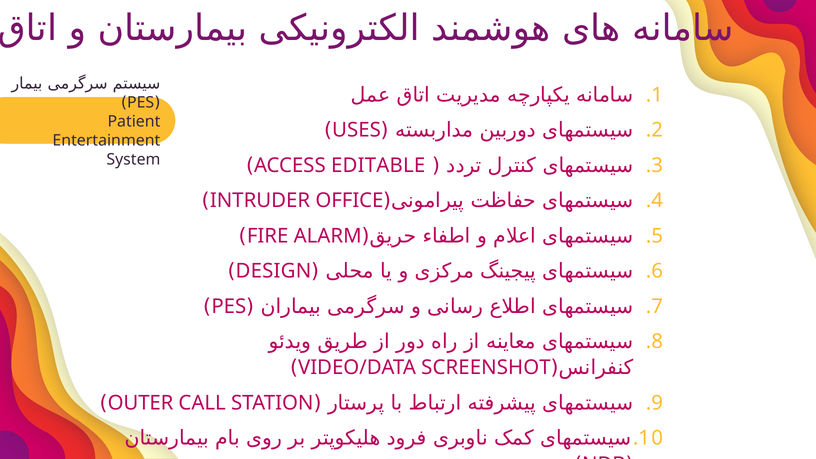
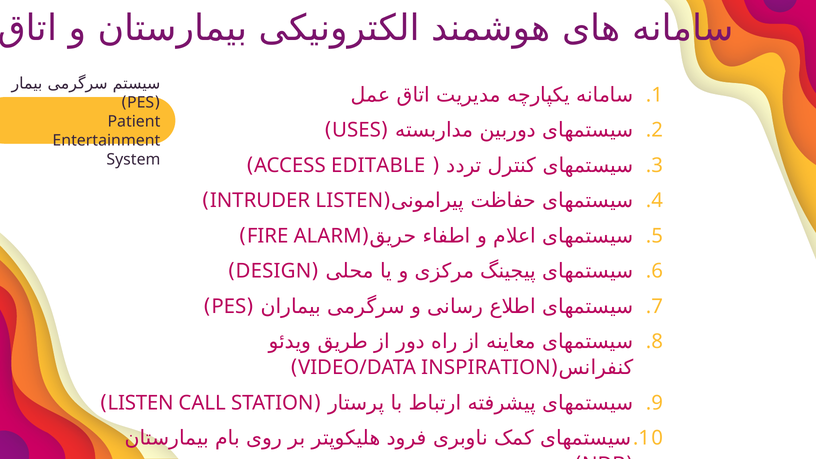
OFFICE: OFFICE -> LISTEN (349, 201)
SCREENSHOT: SCREENSHOT -> INSPIRATION (486, 368)
OUTER: OUTER -> LISTEN (141, 403)
